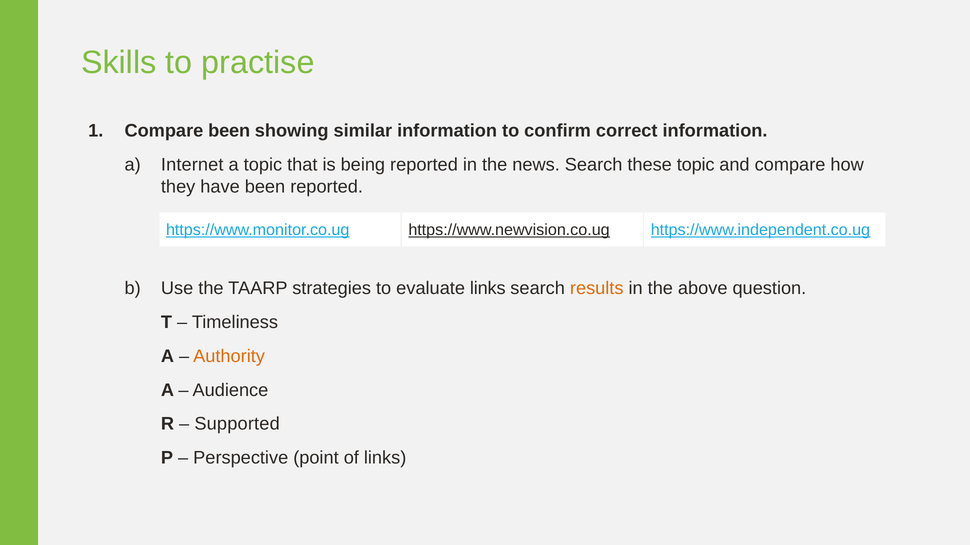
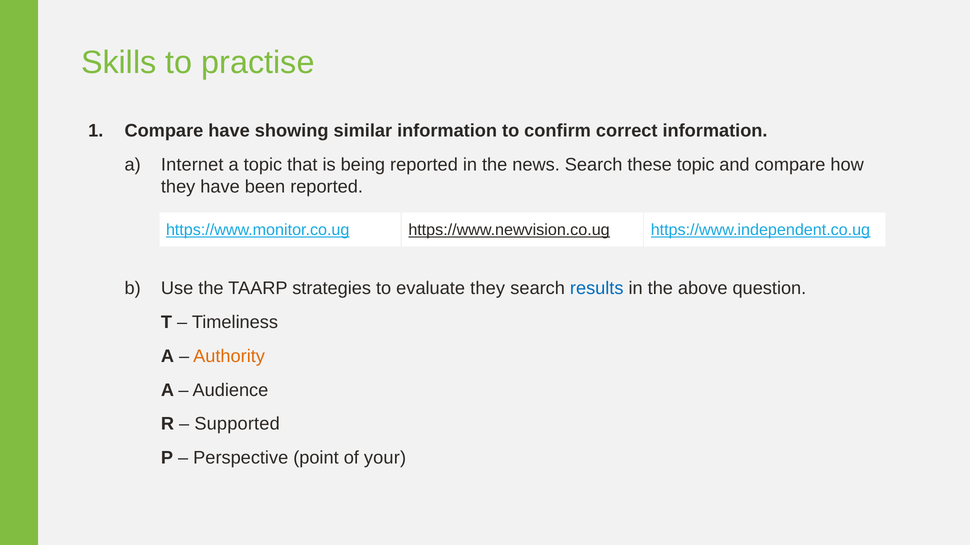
Compare been: been -> have (229, 131)
evaluate links: links -> they (488, 289)
results colour: orange -> blue (597, 289)
of links: links -> your (385, 458)
